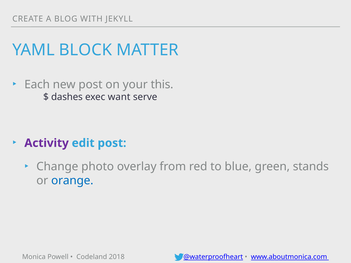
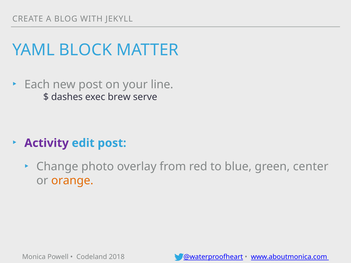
this: this -> line (162, 85)
want: want -> brew (119, 97)
stands: stands -> center (311, 167)
orange colour: blue -> orange (72, 181)
